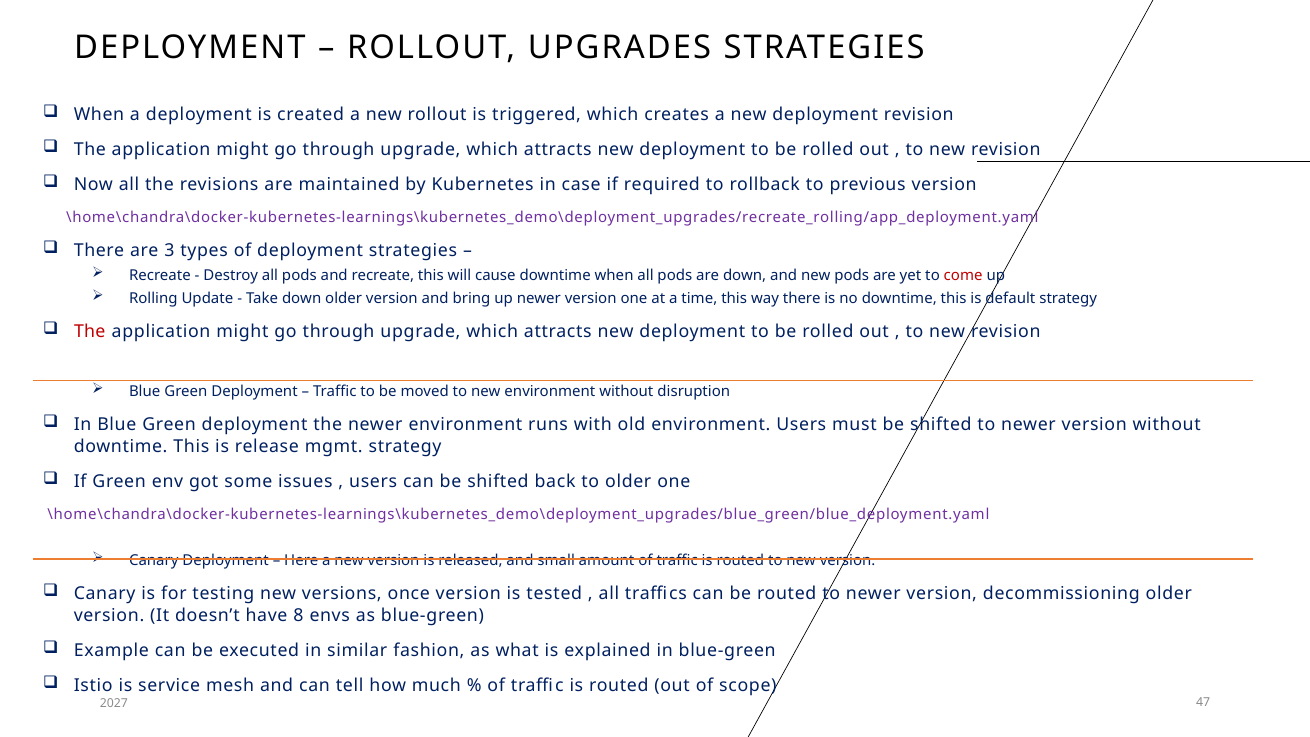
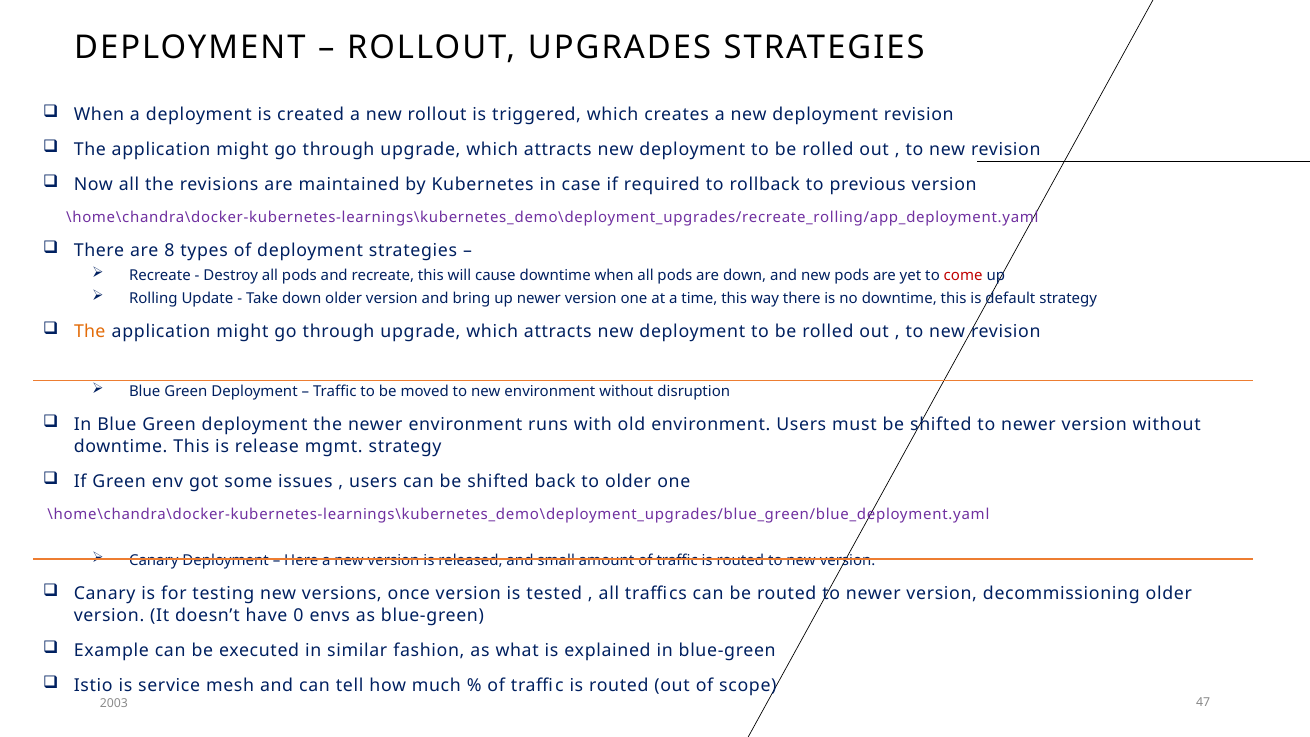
3: 3 -> 8 (169, 251)
The colour: red -> orange (90, 332)
8: 8 -> 0 (298, 615)
2027: 2027 -> 2003 (114, 703)
